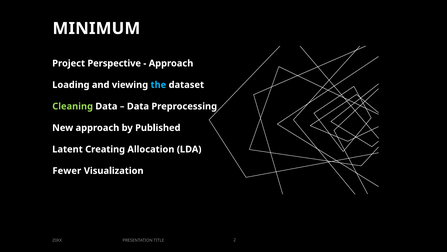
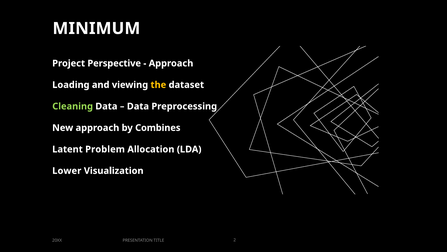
the colour: light blue -> yellow (158, 85)
Published: Published -> Combines (158, 128)
Creating: Creating -> Problem (105, 149)
Fewer: Fewer -> Lower (67, 170)
